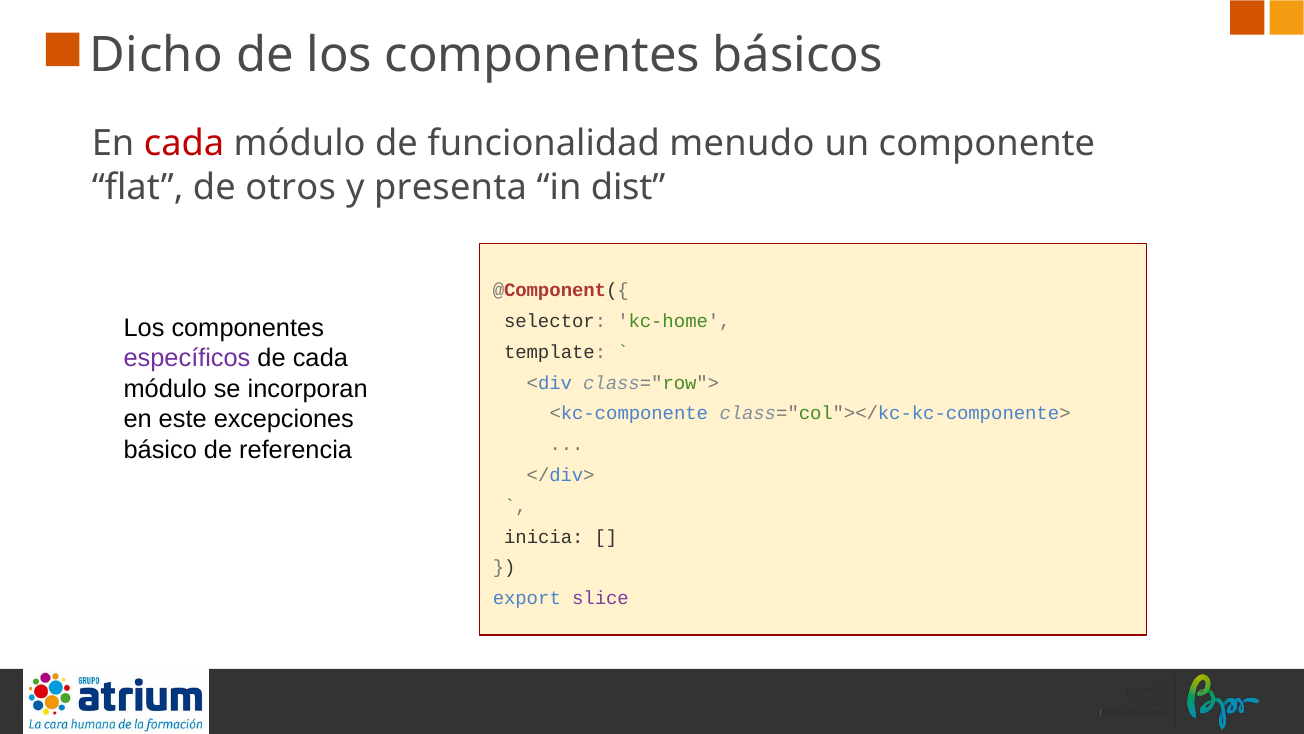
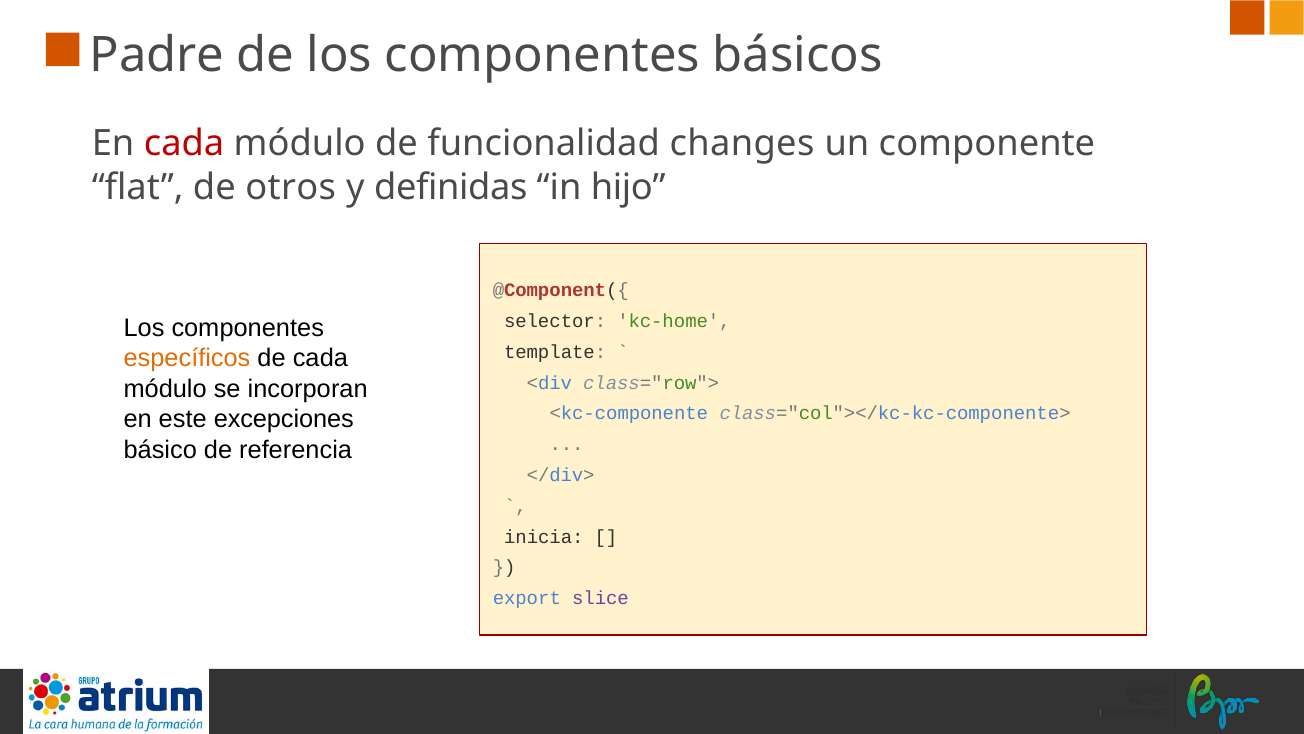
Dicho: Dicho -> Padre (157, 55)
menudo: menudo -> changes (742, 144)
presenta: presenta -> definidas (451, 187)
dist: dist -> hijo (628, 187)
específicos colour: purple -> orange (187, 358)
